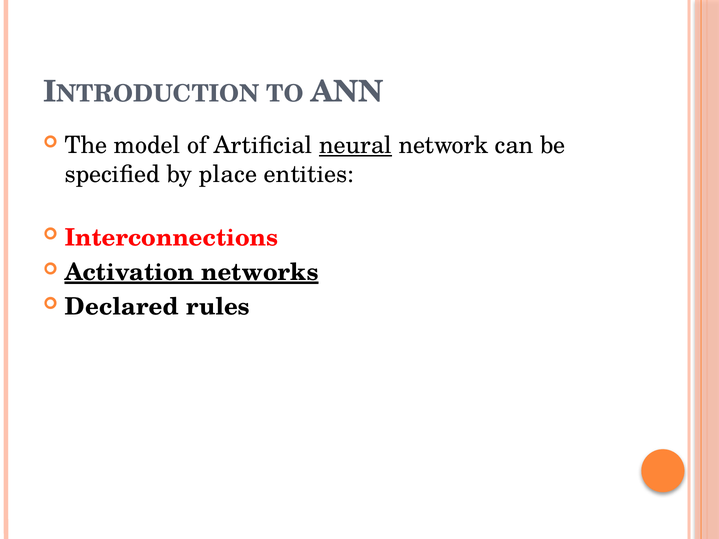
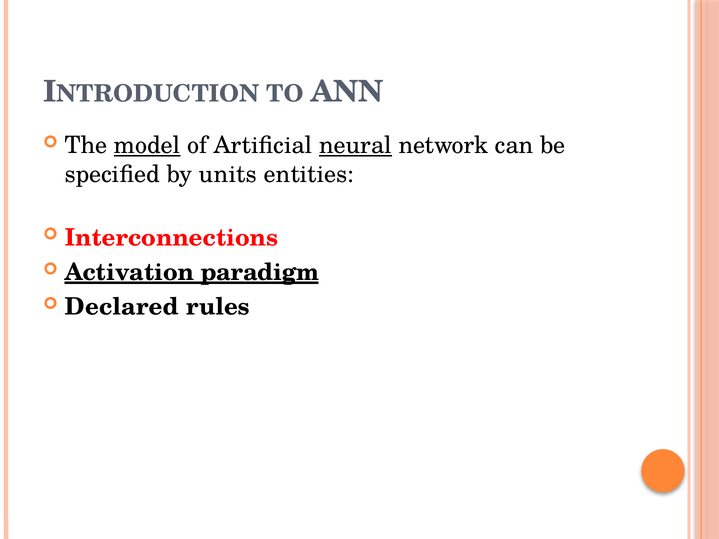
model underline: none -> present (147, 145)
place: place -> units (228, 174)
networks: networks -> paradigm (260, 272)
